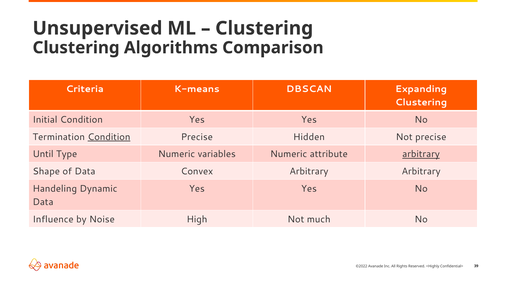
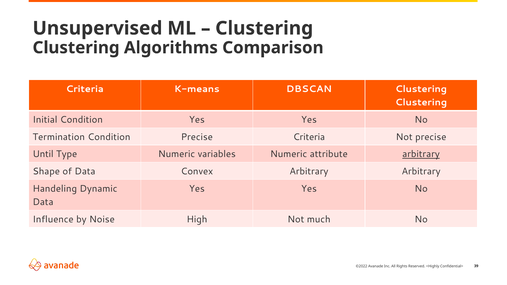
DBSCAN Expanding: Expanding -> Clustering (421, 89)
Condition underline: present -> none (109, 137)
Precise Hidden: Hidden -> Criteria (309, 137)
